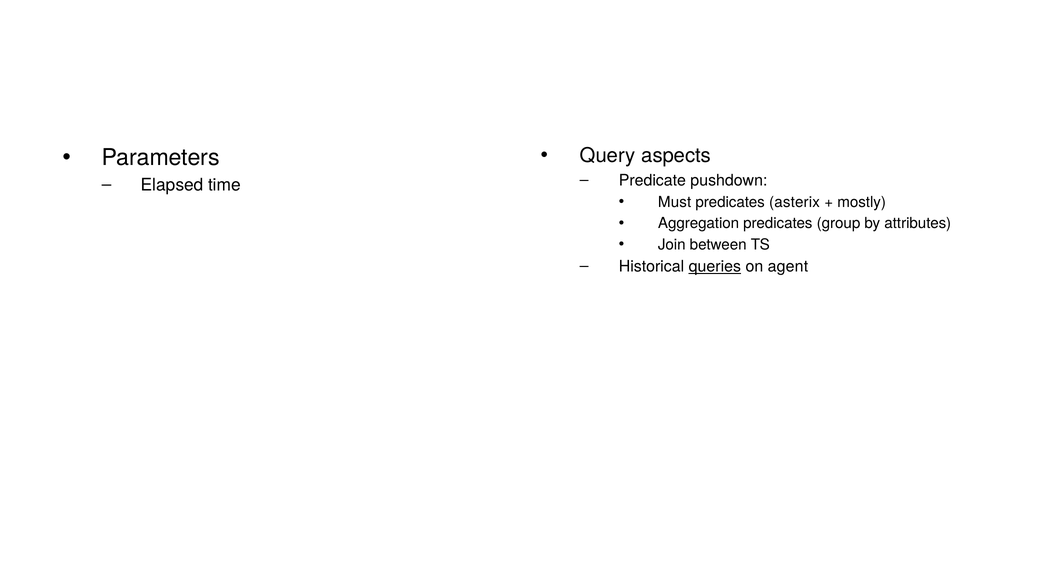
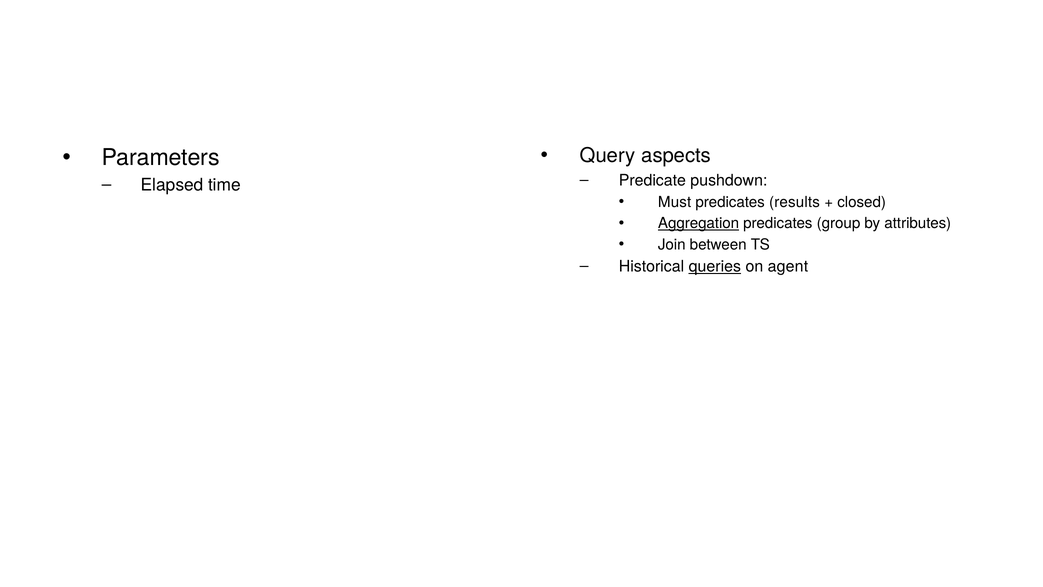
asterix: asterix -> results (795, 202)
mostly: mostly -> closed (862, 202)
Aggregation underline: none -> present (699, 223)
